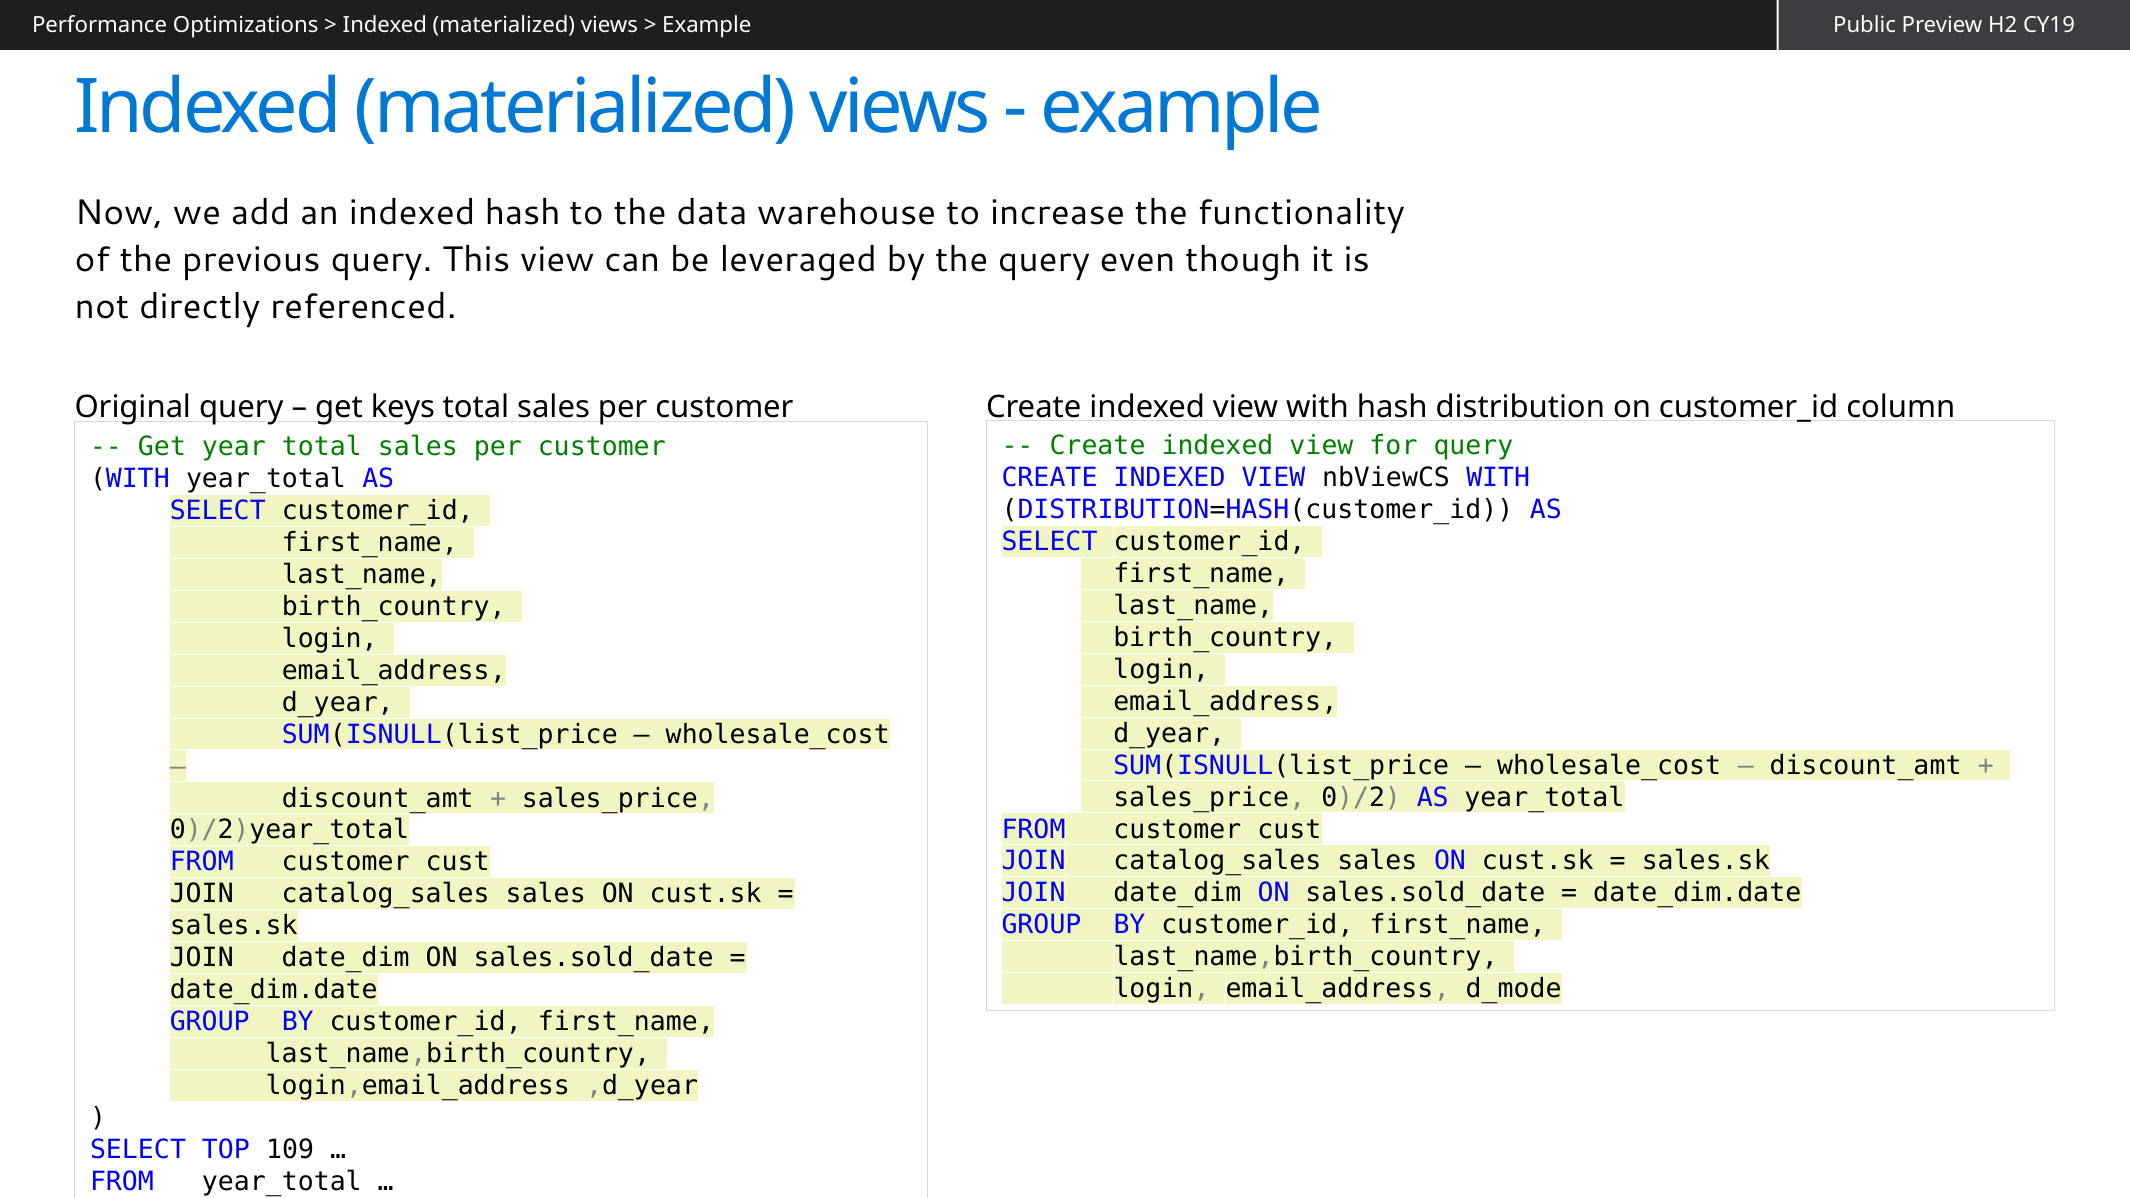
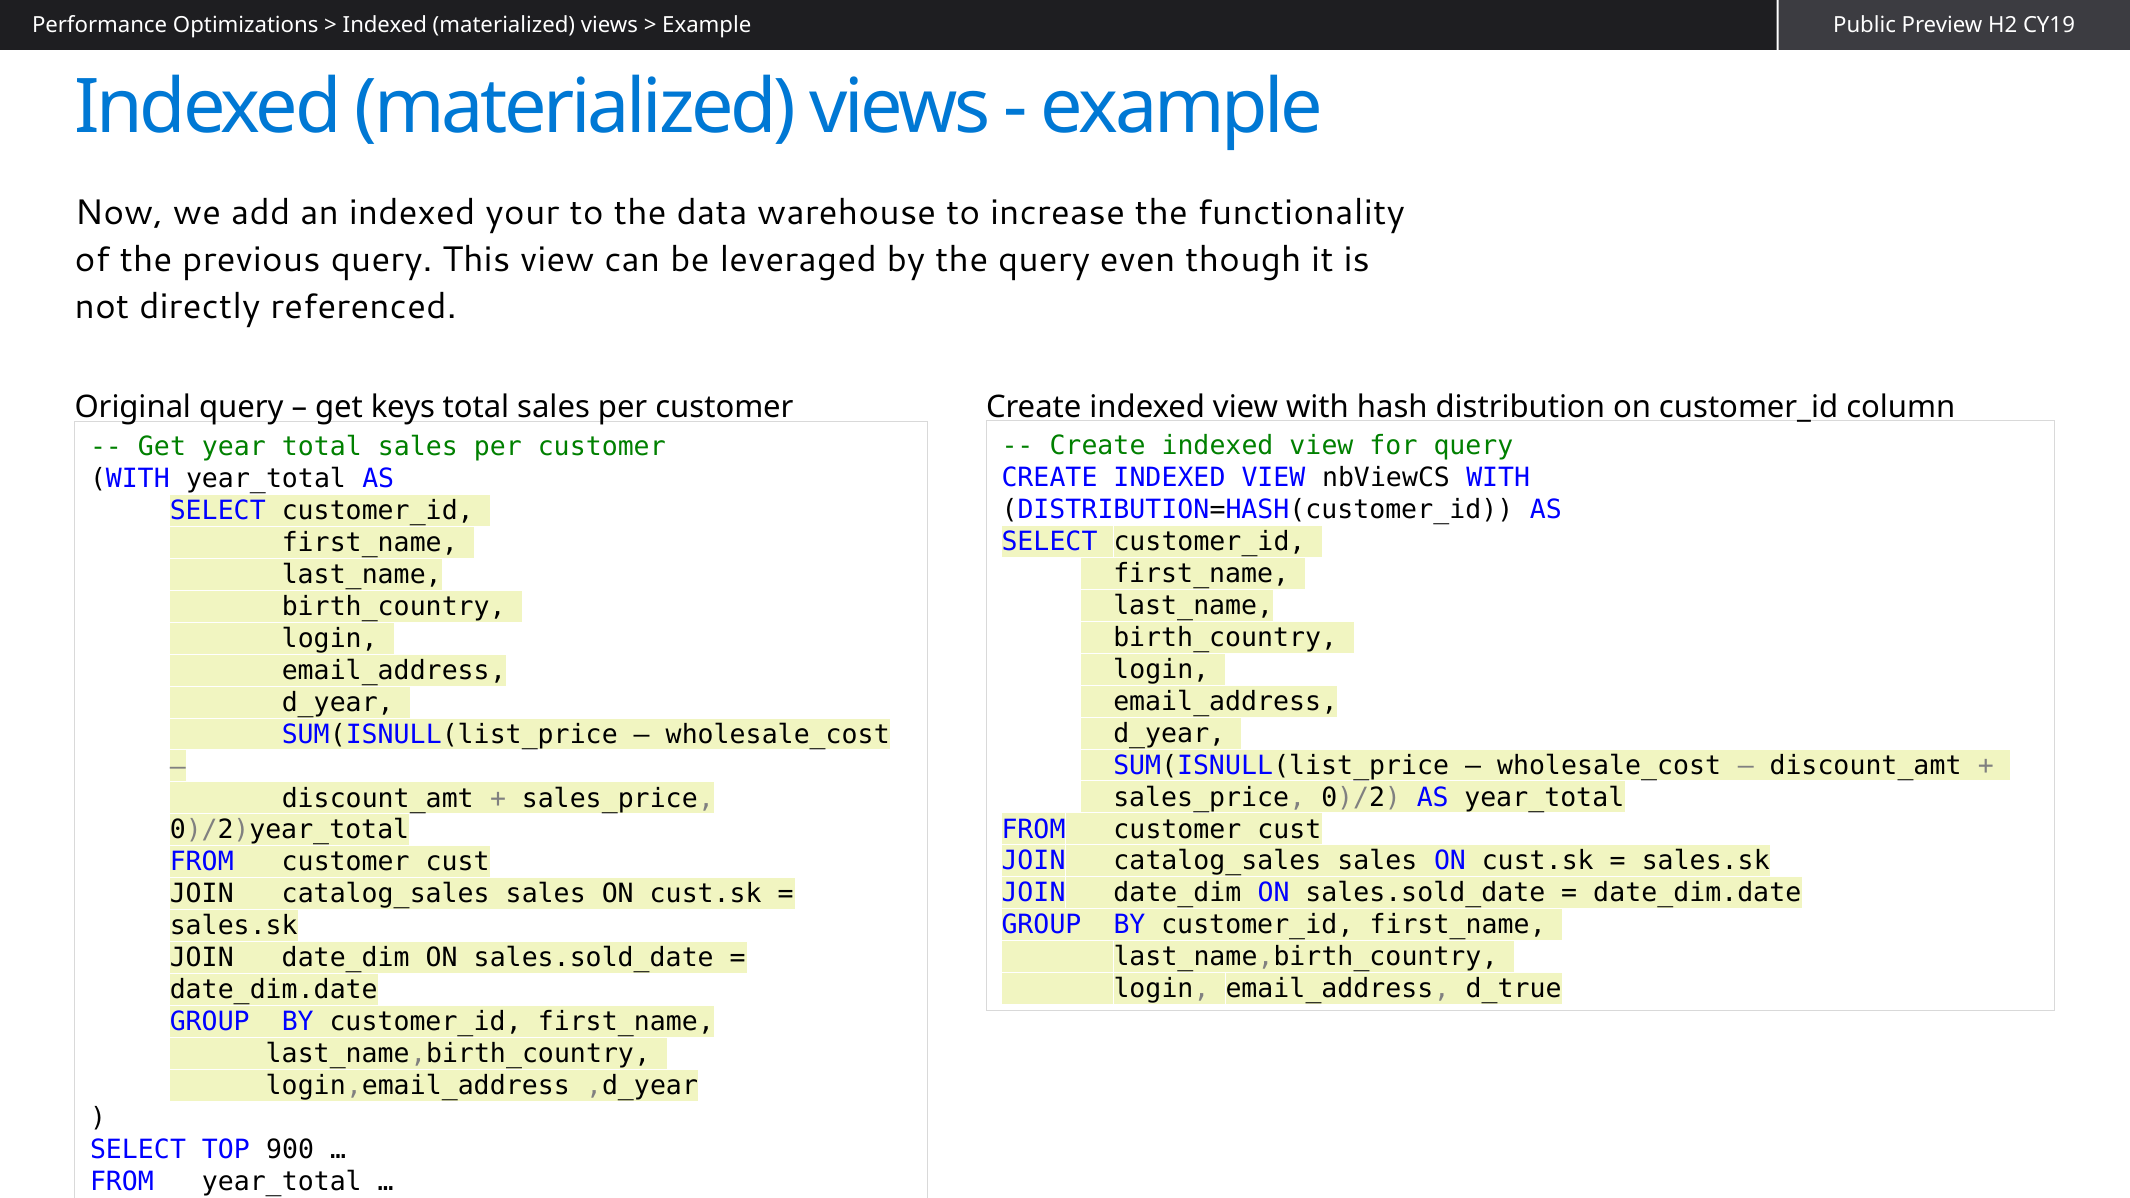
indexed hash: hash -> your (522, 213)
d_mode: d_mode -> d_true (1514, 989)
109: 109 -> 900 (290, 1150)
